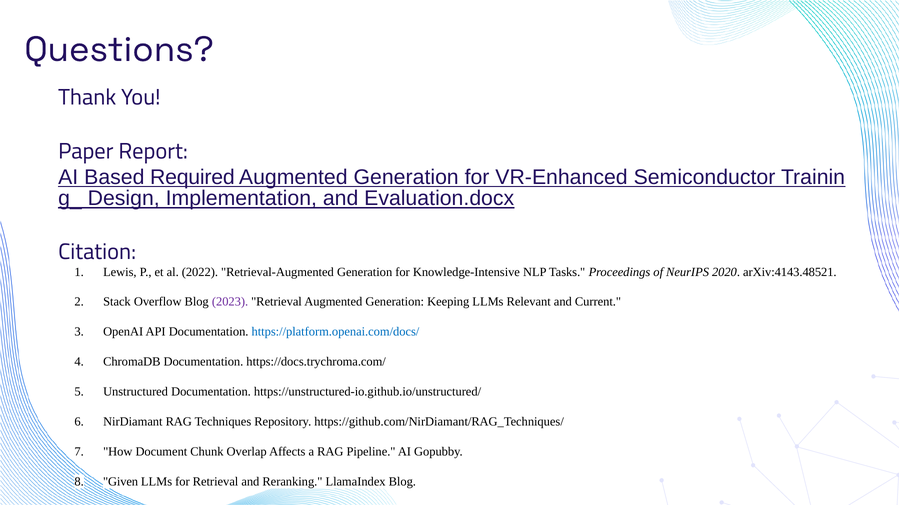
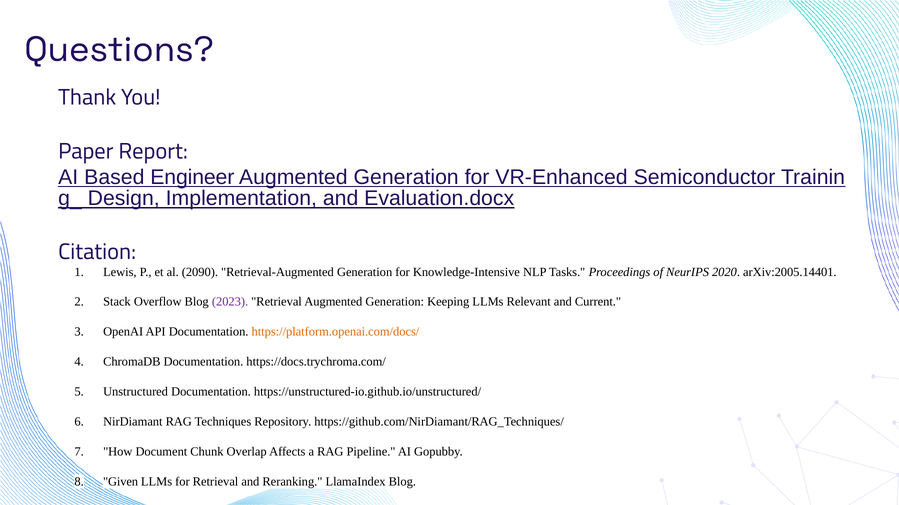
Required: Required -> Engineer (192, 177)
2022: 2022 -> 2090 (200, 272)
arXiv:4143.48521: arXiv:4143.48521 -> arXiv:2005.14401 (790, 272)
https://platform.openai.com/docs/ colour: blue -> orange (335, 332)
